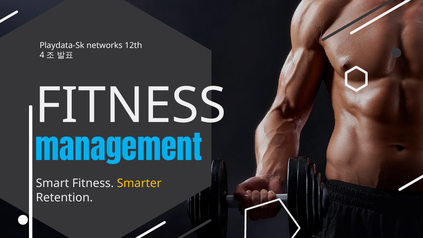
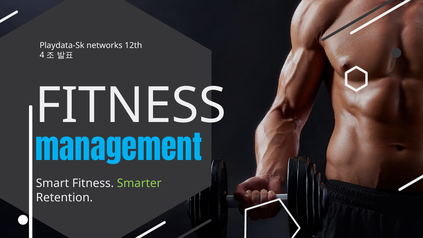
Smarter colour: yellow -> light green (139, 183)
